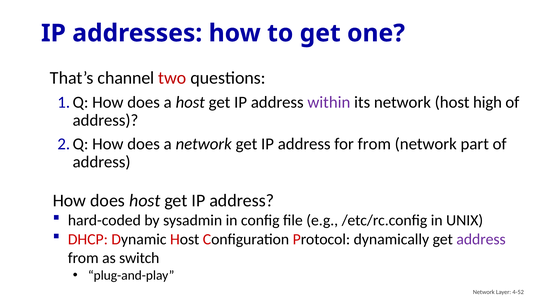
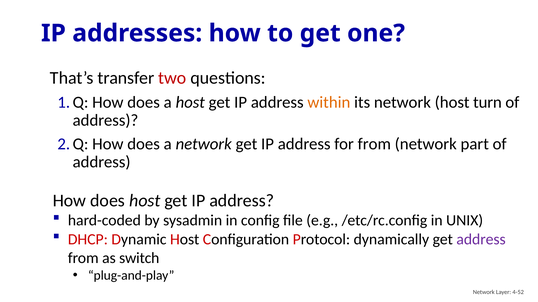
channel: channel -> transfer (126, 78)
within colour: purple -> orange (329, 102)
high: high -> turn (487, 102)
